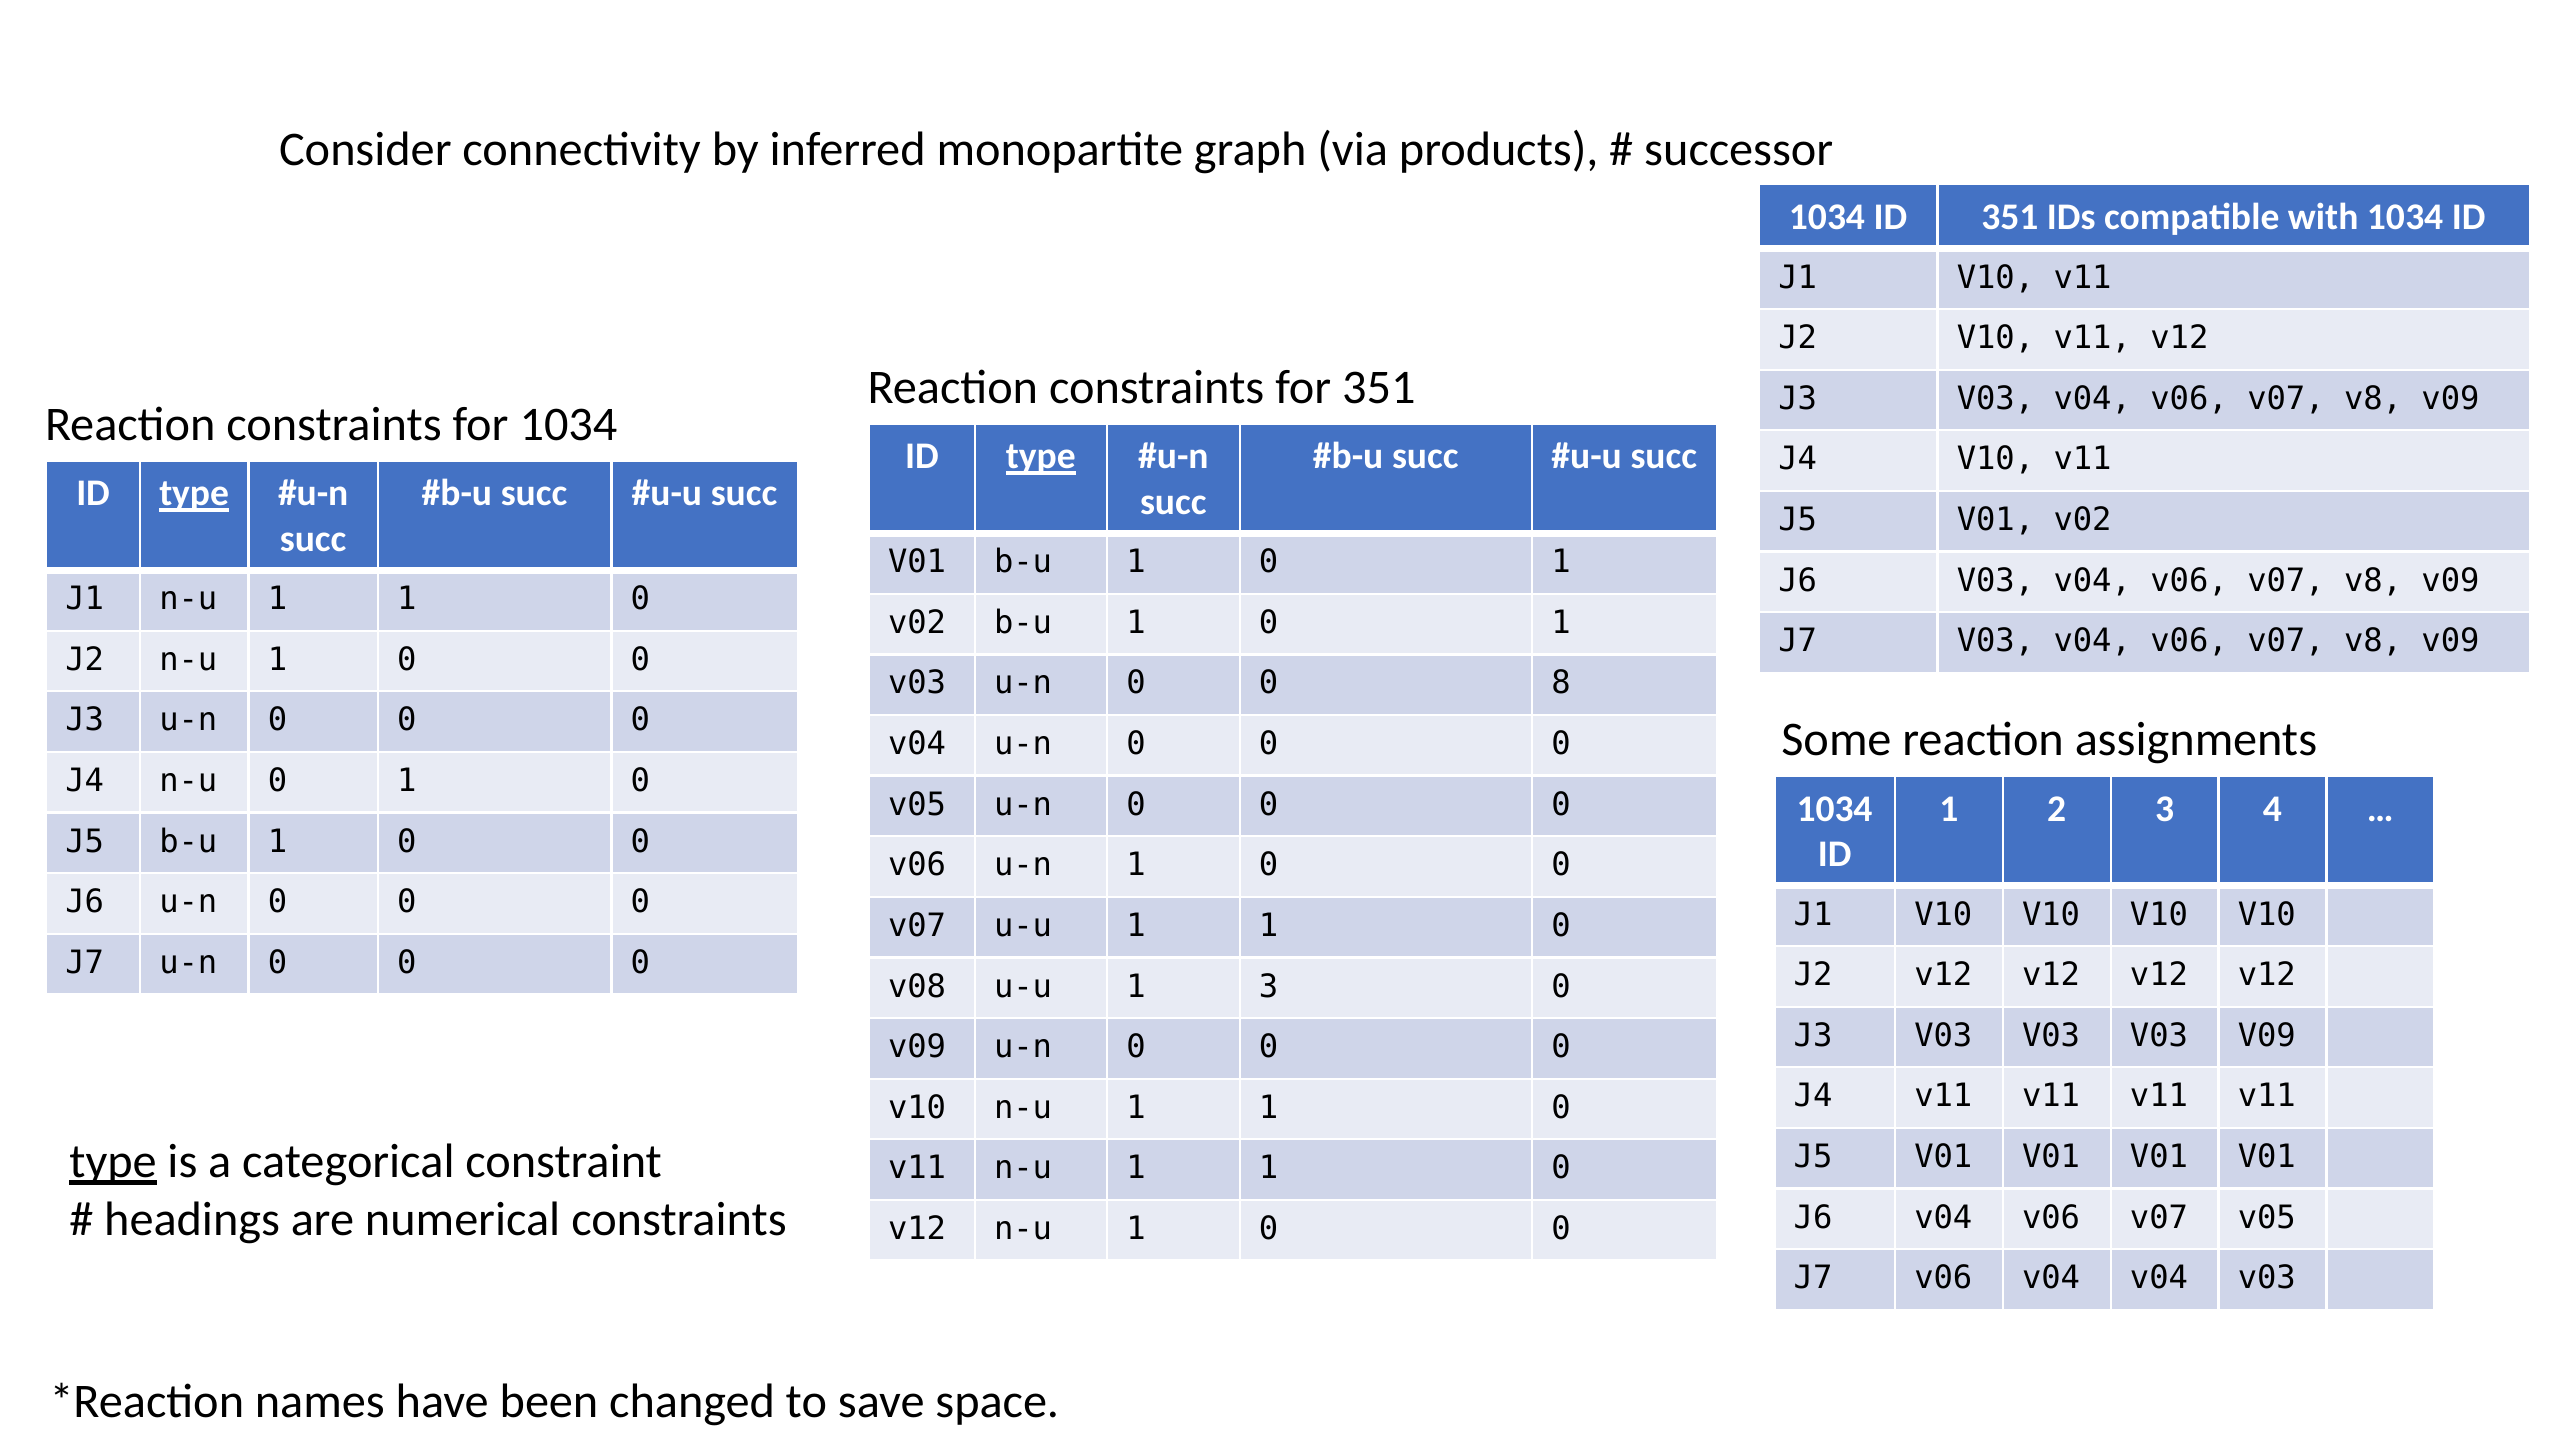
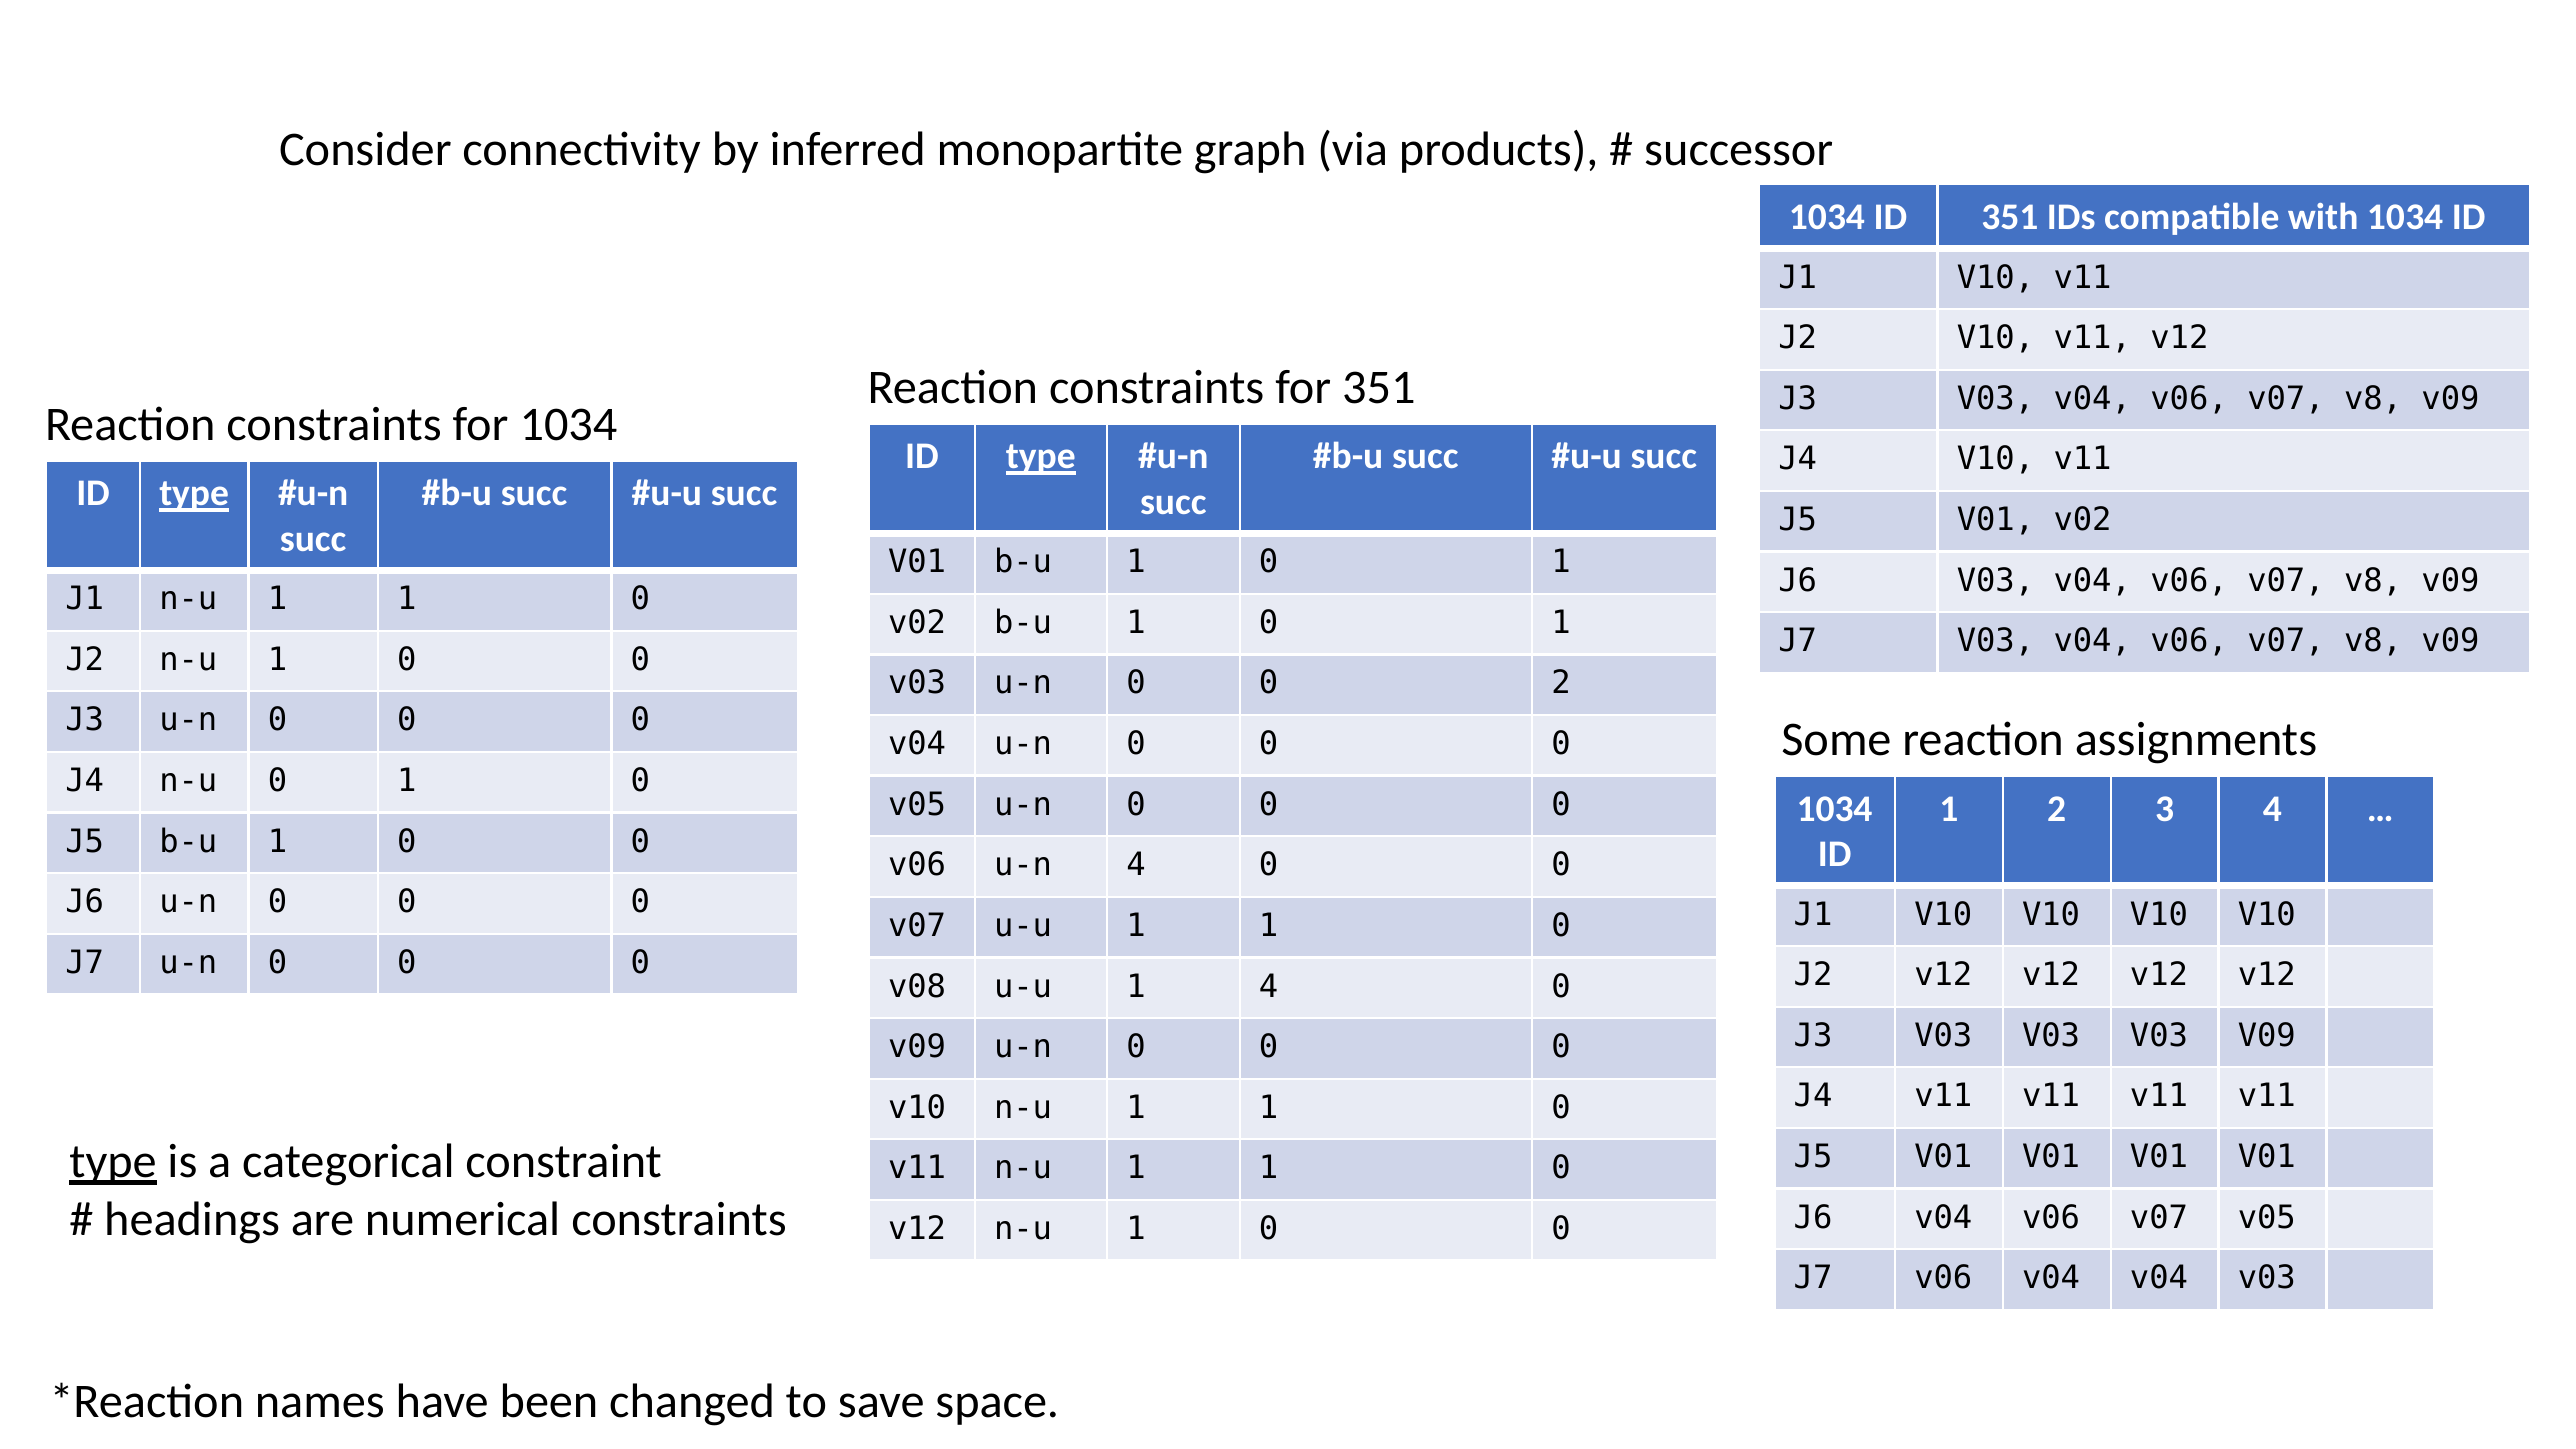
0 8: 8 -> 2 (1561, 683)
u-n 1: 1 -> 4 (1136, 865)
1 3: 3 -> 4 (1269, 986)
